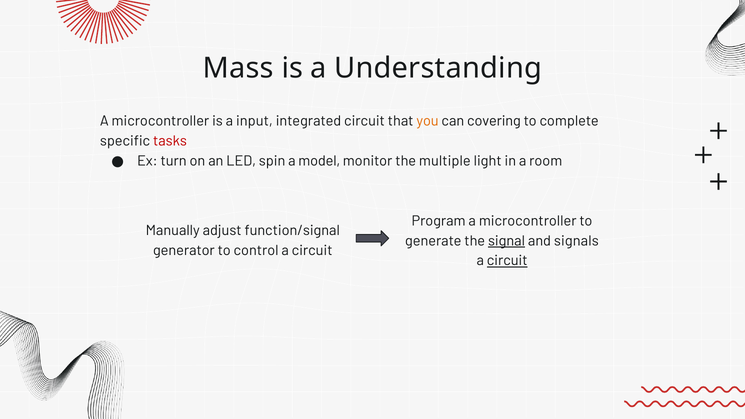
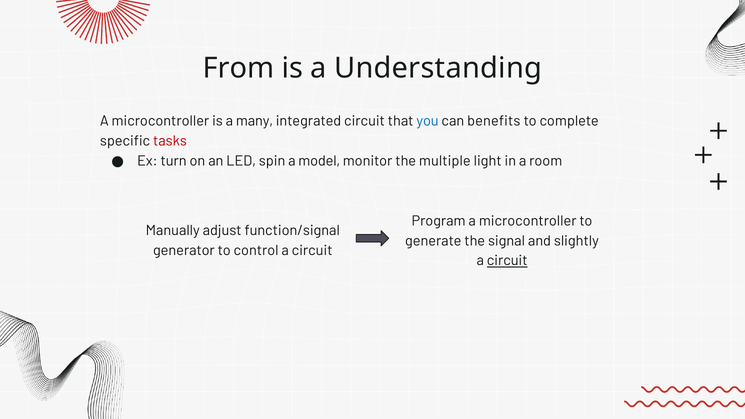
Mass: Mass -> From (238, 68)
input: input -> many (255, 121)
you colour: orange -> blue (428, 121)
covering: covering -> benefits (494, 121)
signal underline: present -> none (507, 241)
signals: signals -> slightly (576, 241)
